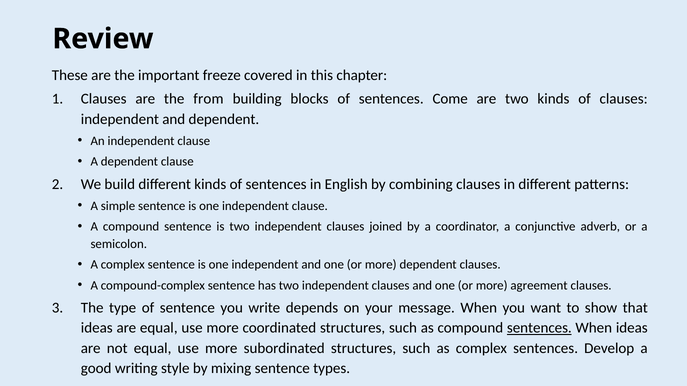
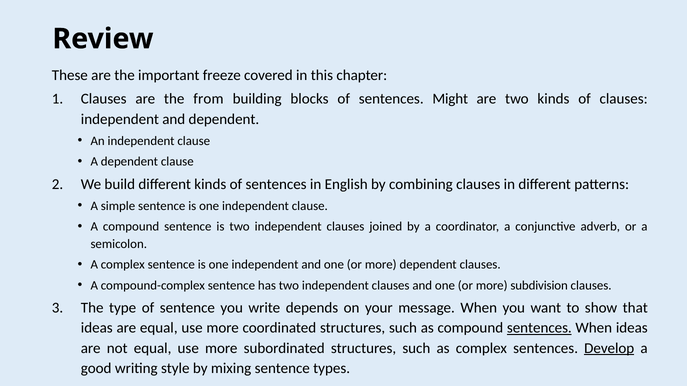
Come: Come -> Might (450, 99)
agreement: agreement -> subdivision (539, 286)
Develop underline: none -> present (609, 349)
